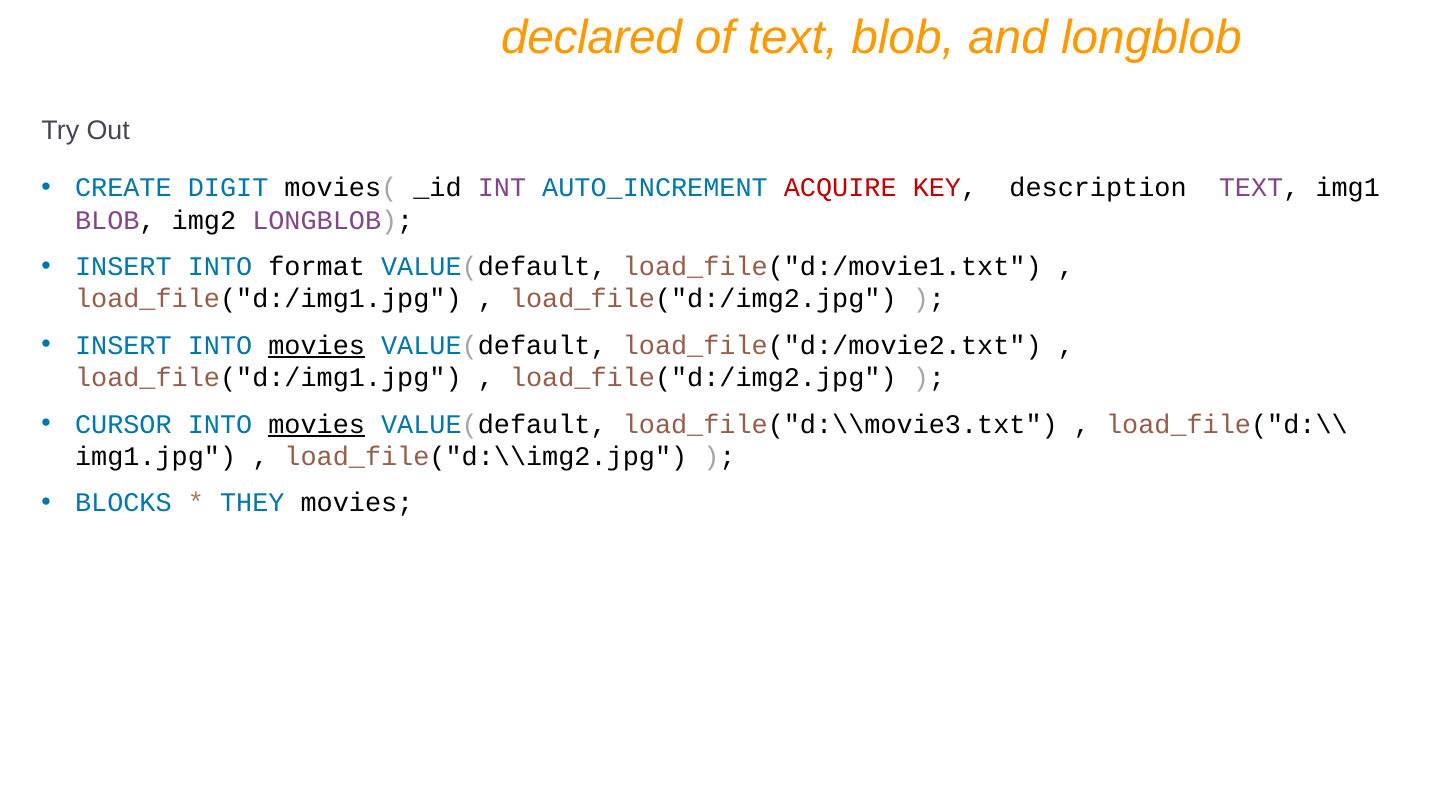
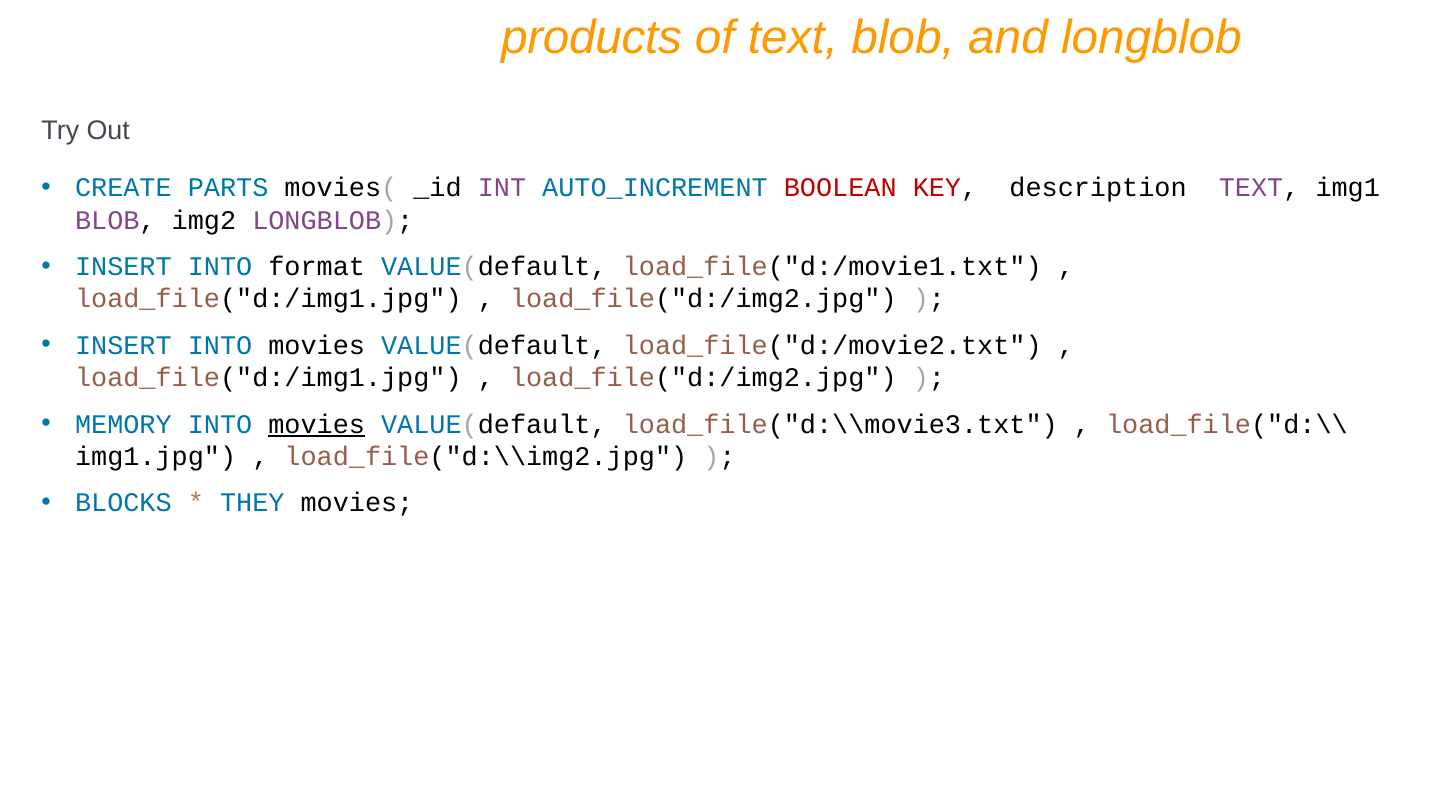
declared: declared -> products (592, 37)
DIGIT: DIGIT -> PARTS (228, 188)
ACQUIRE: ACQUIRE -> BOOLEAN (840, 188)
movies underline: present -> none (317, 345)
CURSOR: CURSOR -> MEMORY (123, 424)
